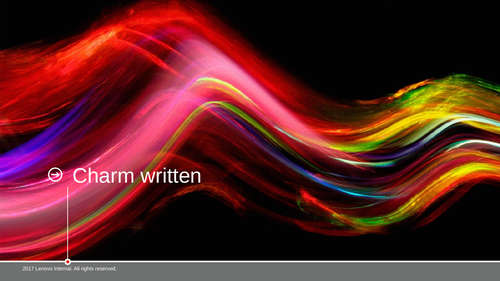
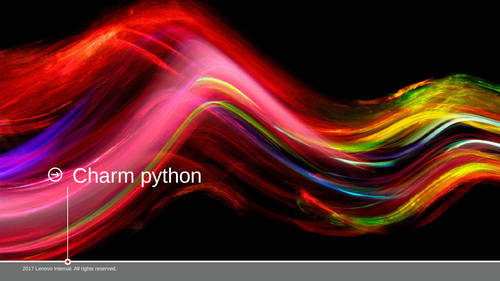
written: written -> python (171, 176)
